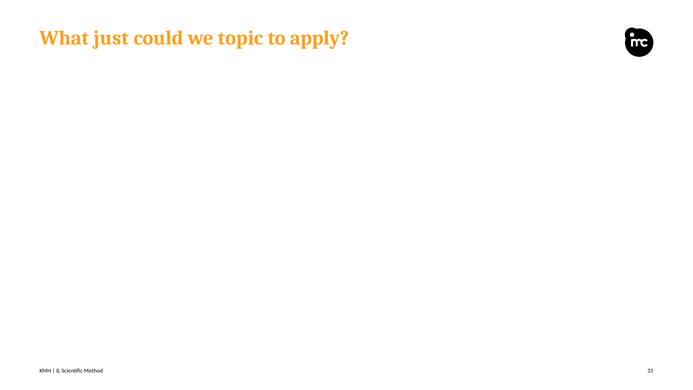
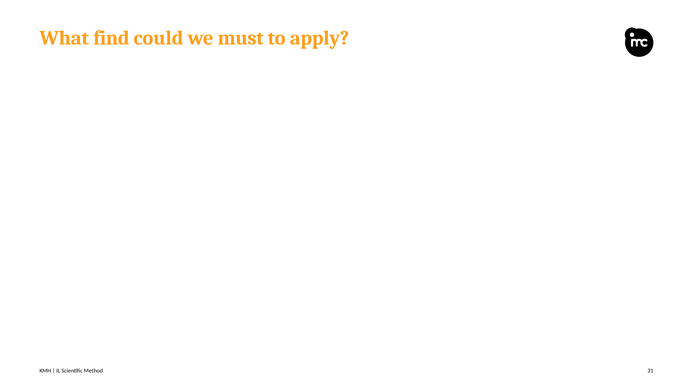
just: just -> find (111, 38)
topic: topic -> must (241, 38)
